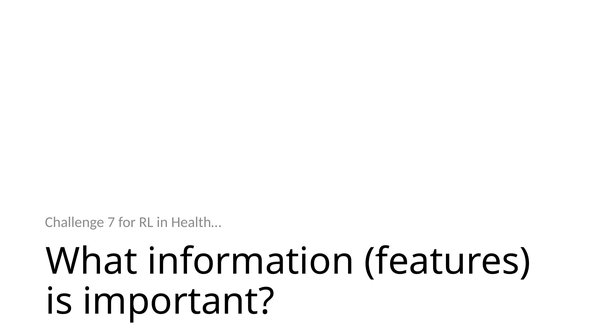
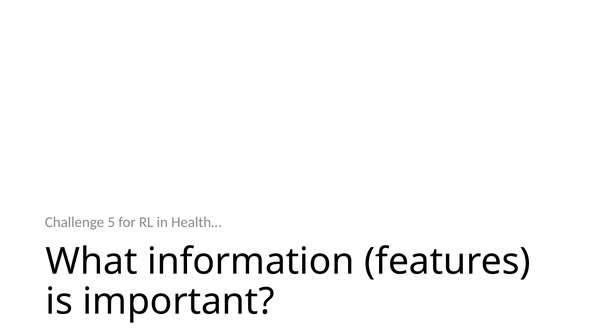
7: 7 -> 5 (111, 222)
